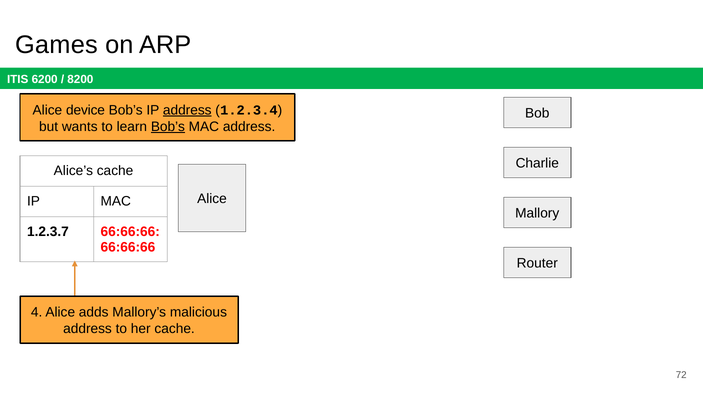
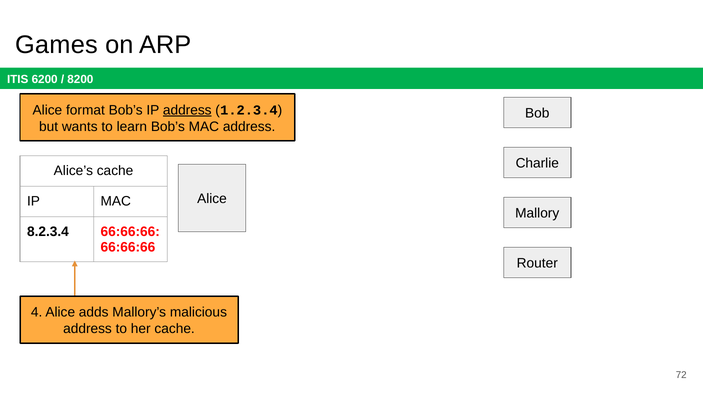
device: device -> format (85, 110)
Bob’s underline: present -> none (168, 126)
1.2.3.7: 1.2.3.7 -> 8.2.3.4 (48, 231)
